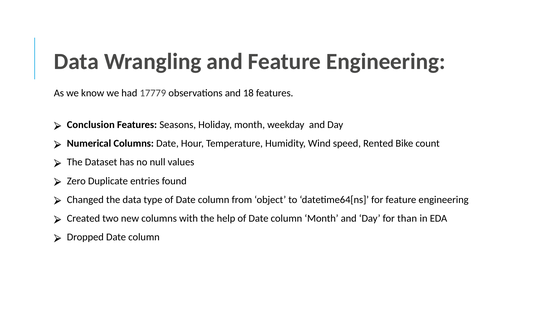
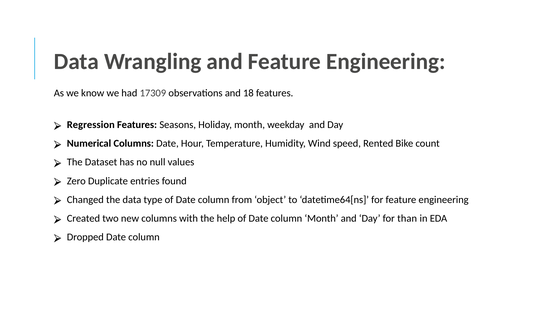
17779: 17779 -> 17309 (153, 93)
Conclusion: Conclusion -> Regression (91, 125)
